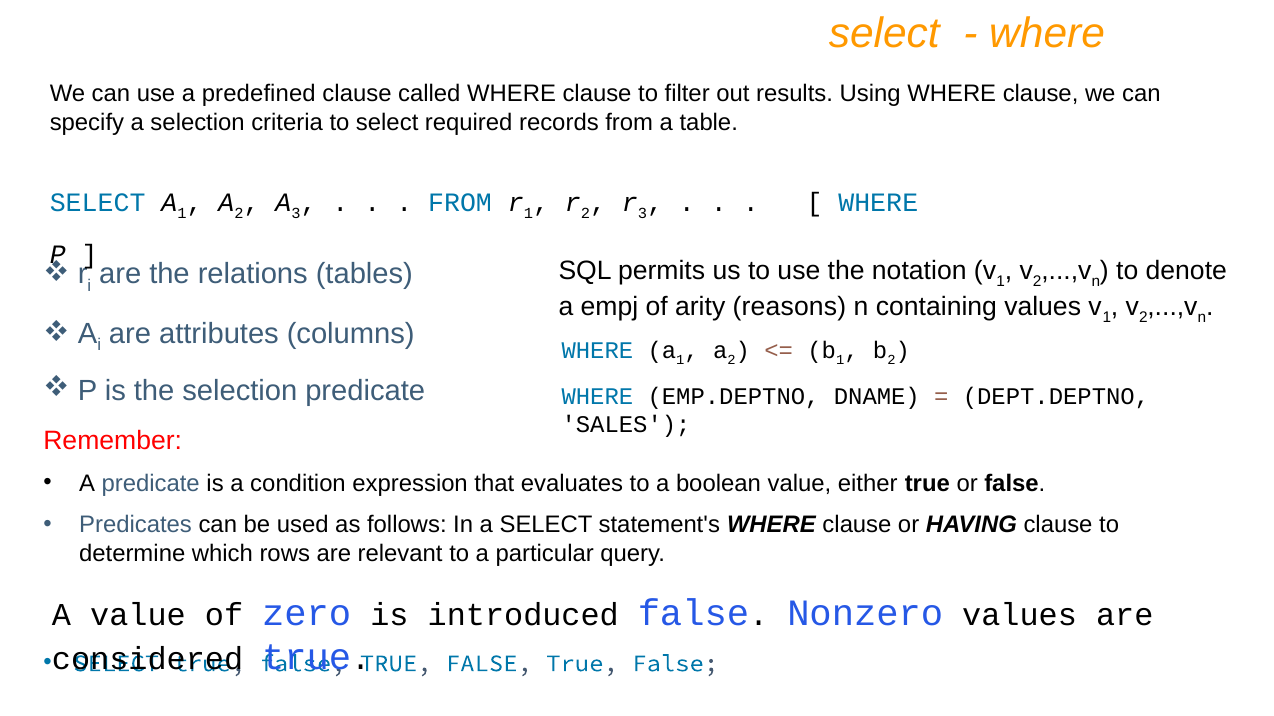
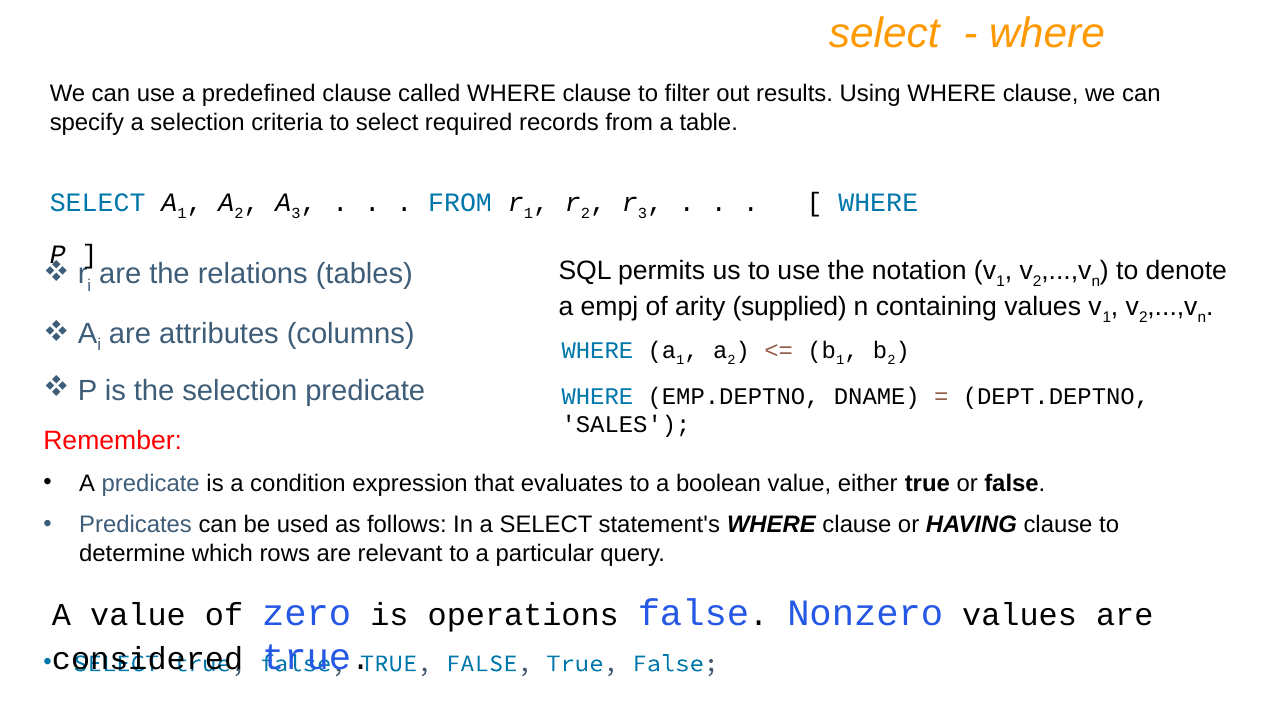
reasons: reasons -> supplied (790, 307)
introduced: introduced -> operations (523, 615)
